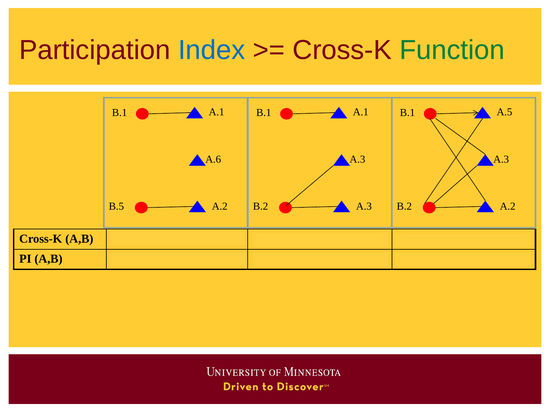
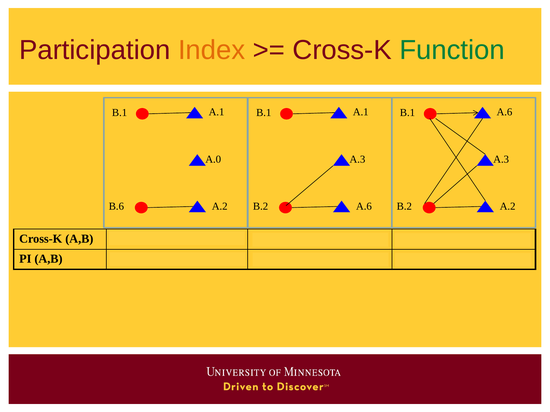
Index colour: blue -> orange (212, 50)
A.5: A.5 -> A.6 (504, 112)
A.6: A.6 -> A.0 (213, 160)
A.3: A.3 -> A.6 (364, 207)
B.5: B.5 -> B.6 (116, 207)
